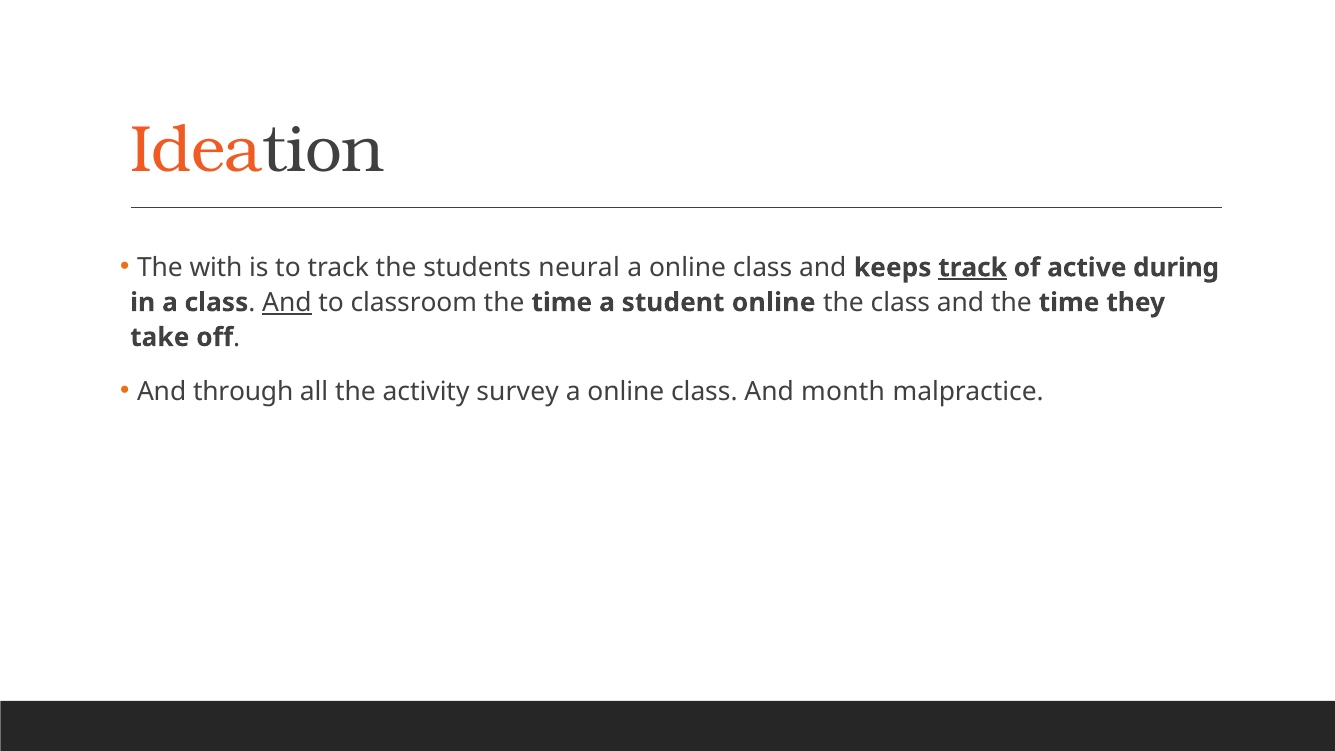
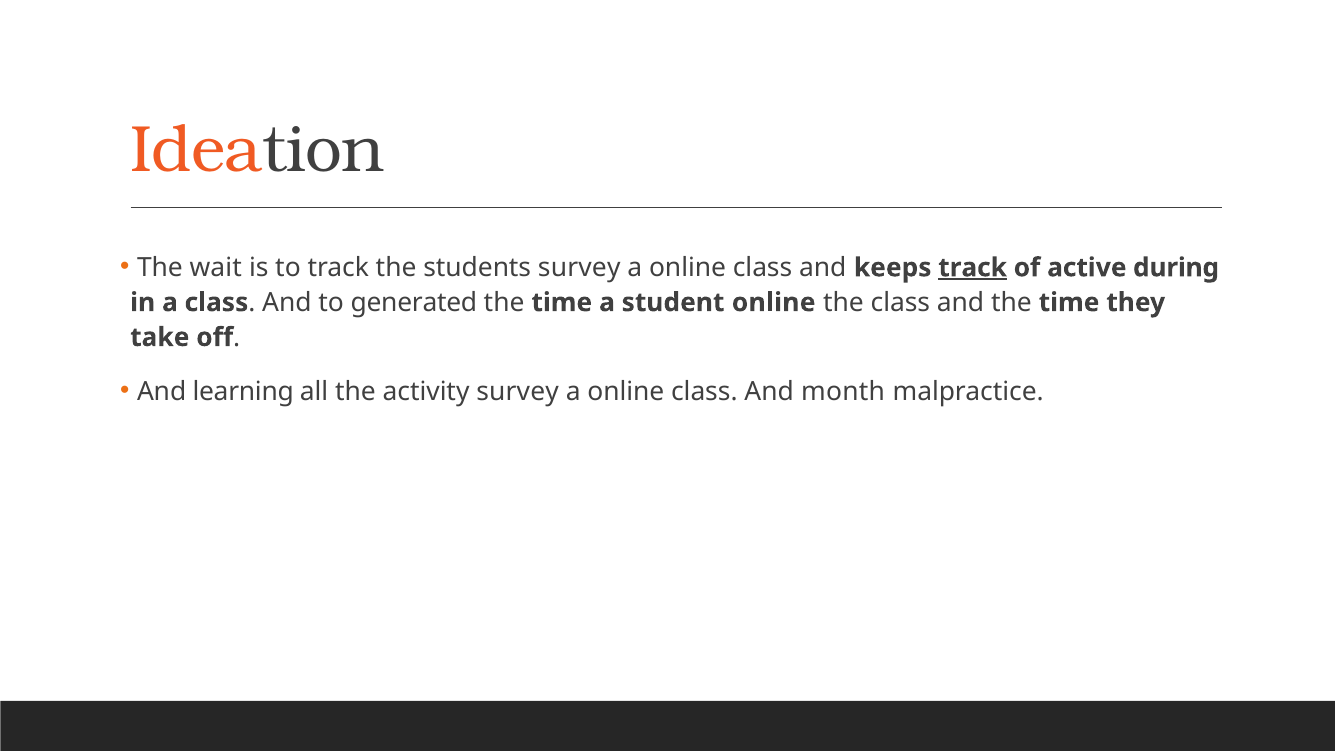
with: with -> wait (216, 268)
students neural: neural -> survey (579, 268)
And underline: present -> none (287, 302)
classroom: classroom -> generated (414, 302)
through: through -> learning (243, 392)
